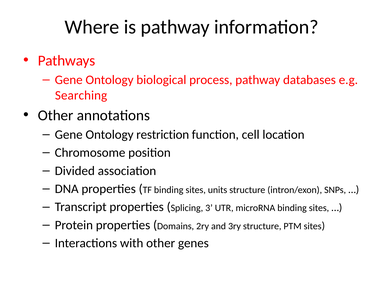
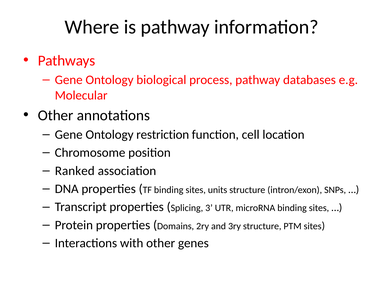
Searching: Searching -> Molecular (81, 95)
Divided: Divided -> Ranked (75, 171)
